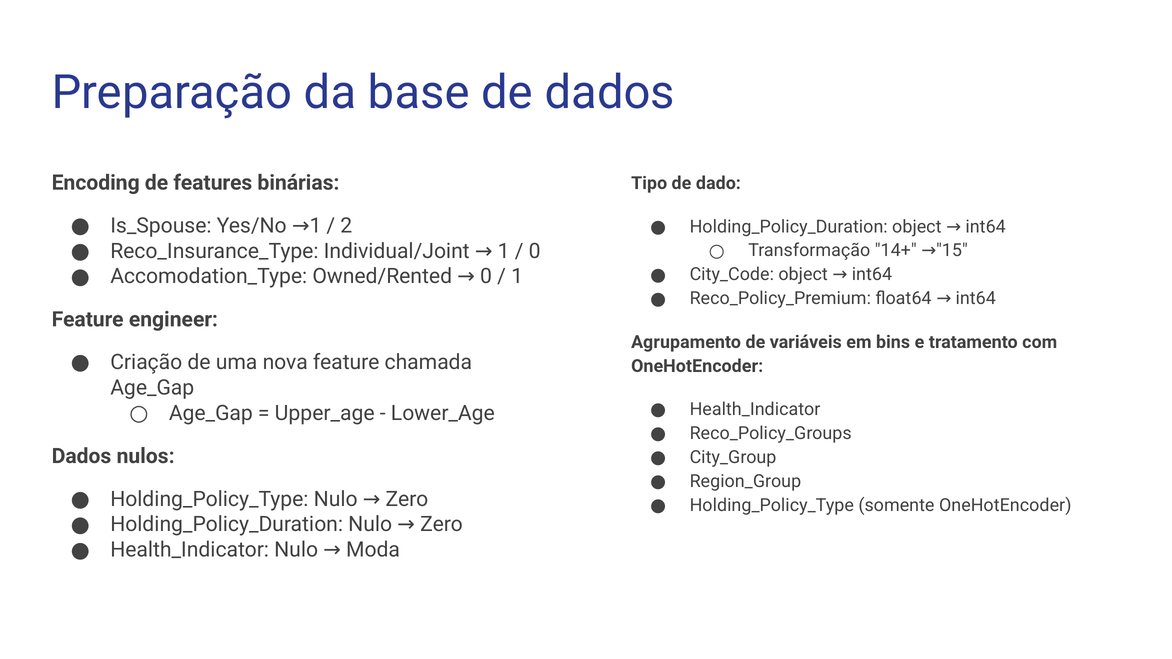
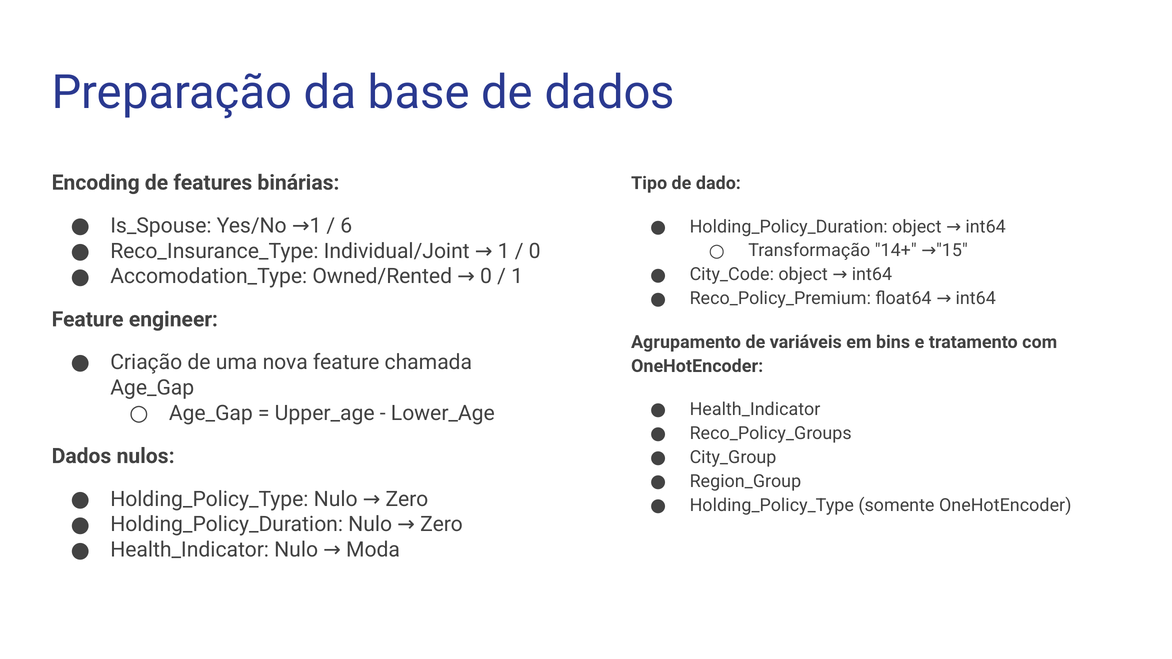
2: 2 -> 6 (346, 226)
